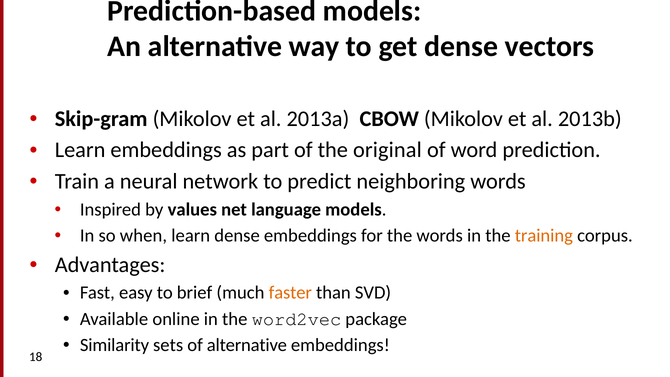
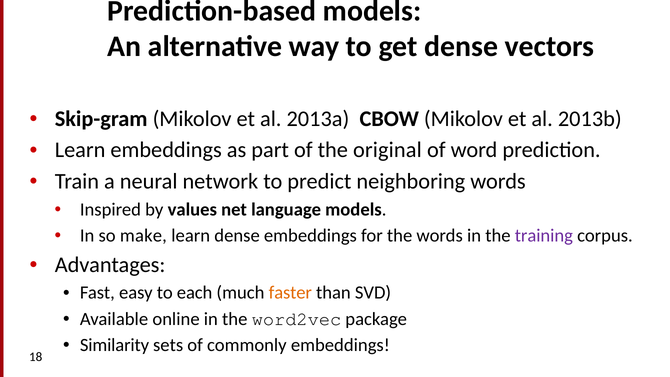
when: when -> make (143, 235)
training colour: orange -> purple (544, 235)
brief: brief -> each (195, 293)
of alternative: alternative -> commonly (247, 345)
